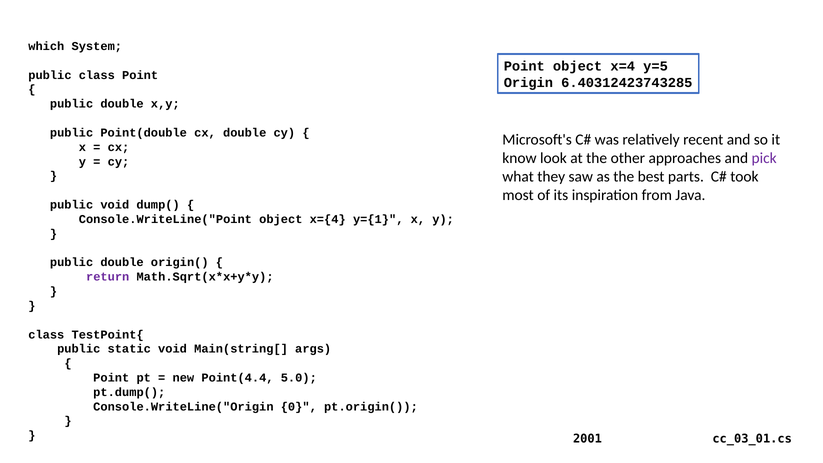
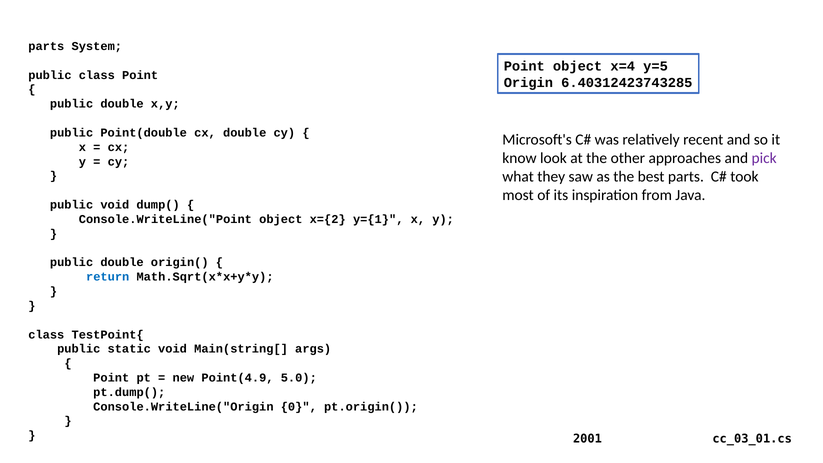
which: which -> parts (46, 46)
x={4: x={4 -> x={2 (328, 219)
return colour: purple -> blue (108, 277)
Point(4.4: Point(4.4 -> Point(4.9 (238, 378)
